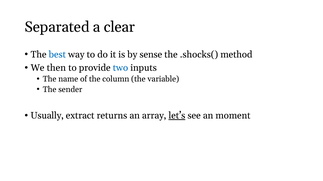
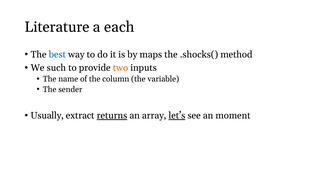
Separated: Separated -> Literature (57, 27)
clear: clear -> each (119, 27)
sense: sense -> maps (151, 55)
then: then -> such (56, 68)
two colour: blue -> orange (120, 68)
returns underline: none -> present (112, 116)
